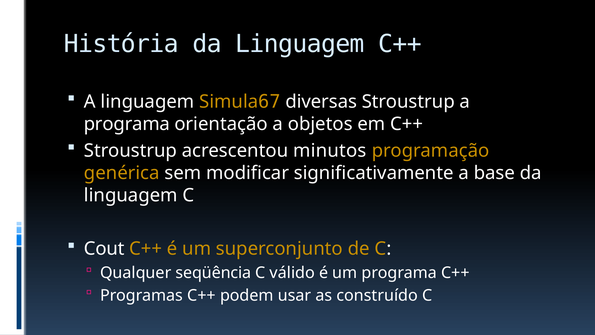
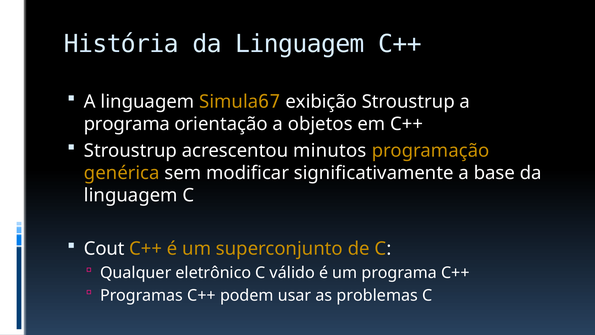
diversas: diversas -> exibição (321, 102)
seqüência: seqüência -> eletrônico (213, 272)
construído: construído -> problemas (377, 295)
